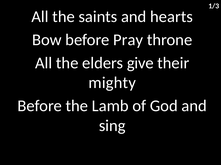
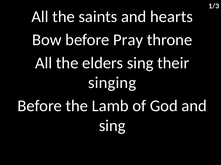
elders give: give -> sing (140, 63)
mighty: mighty -> singing (112, 83)
